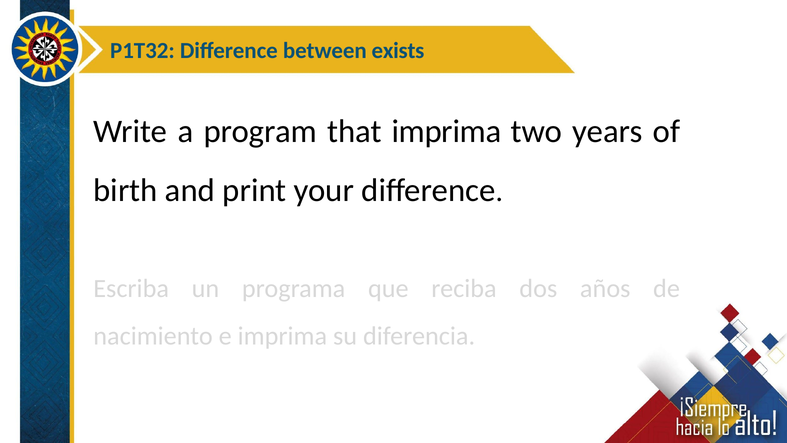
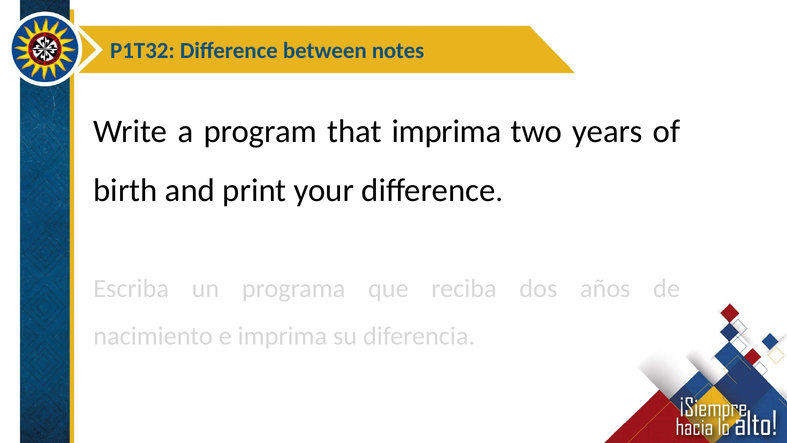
exists: exists -> notes (398, 51)
